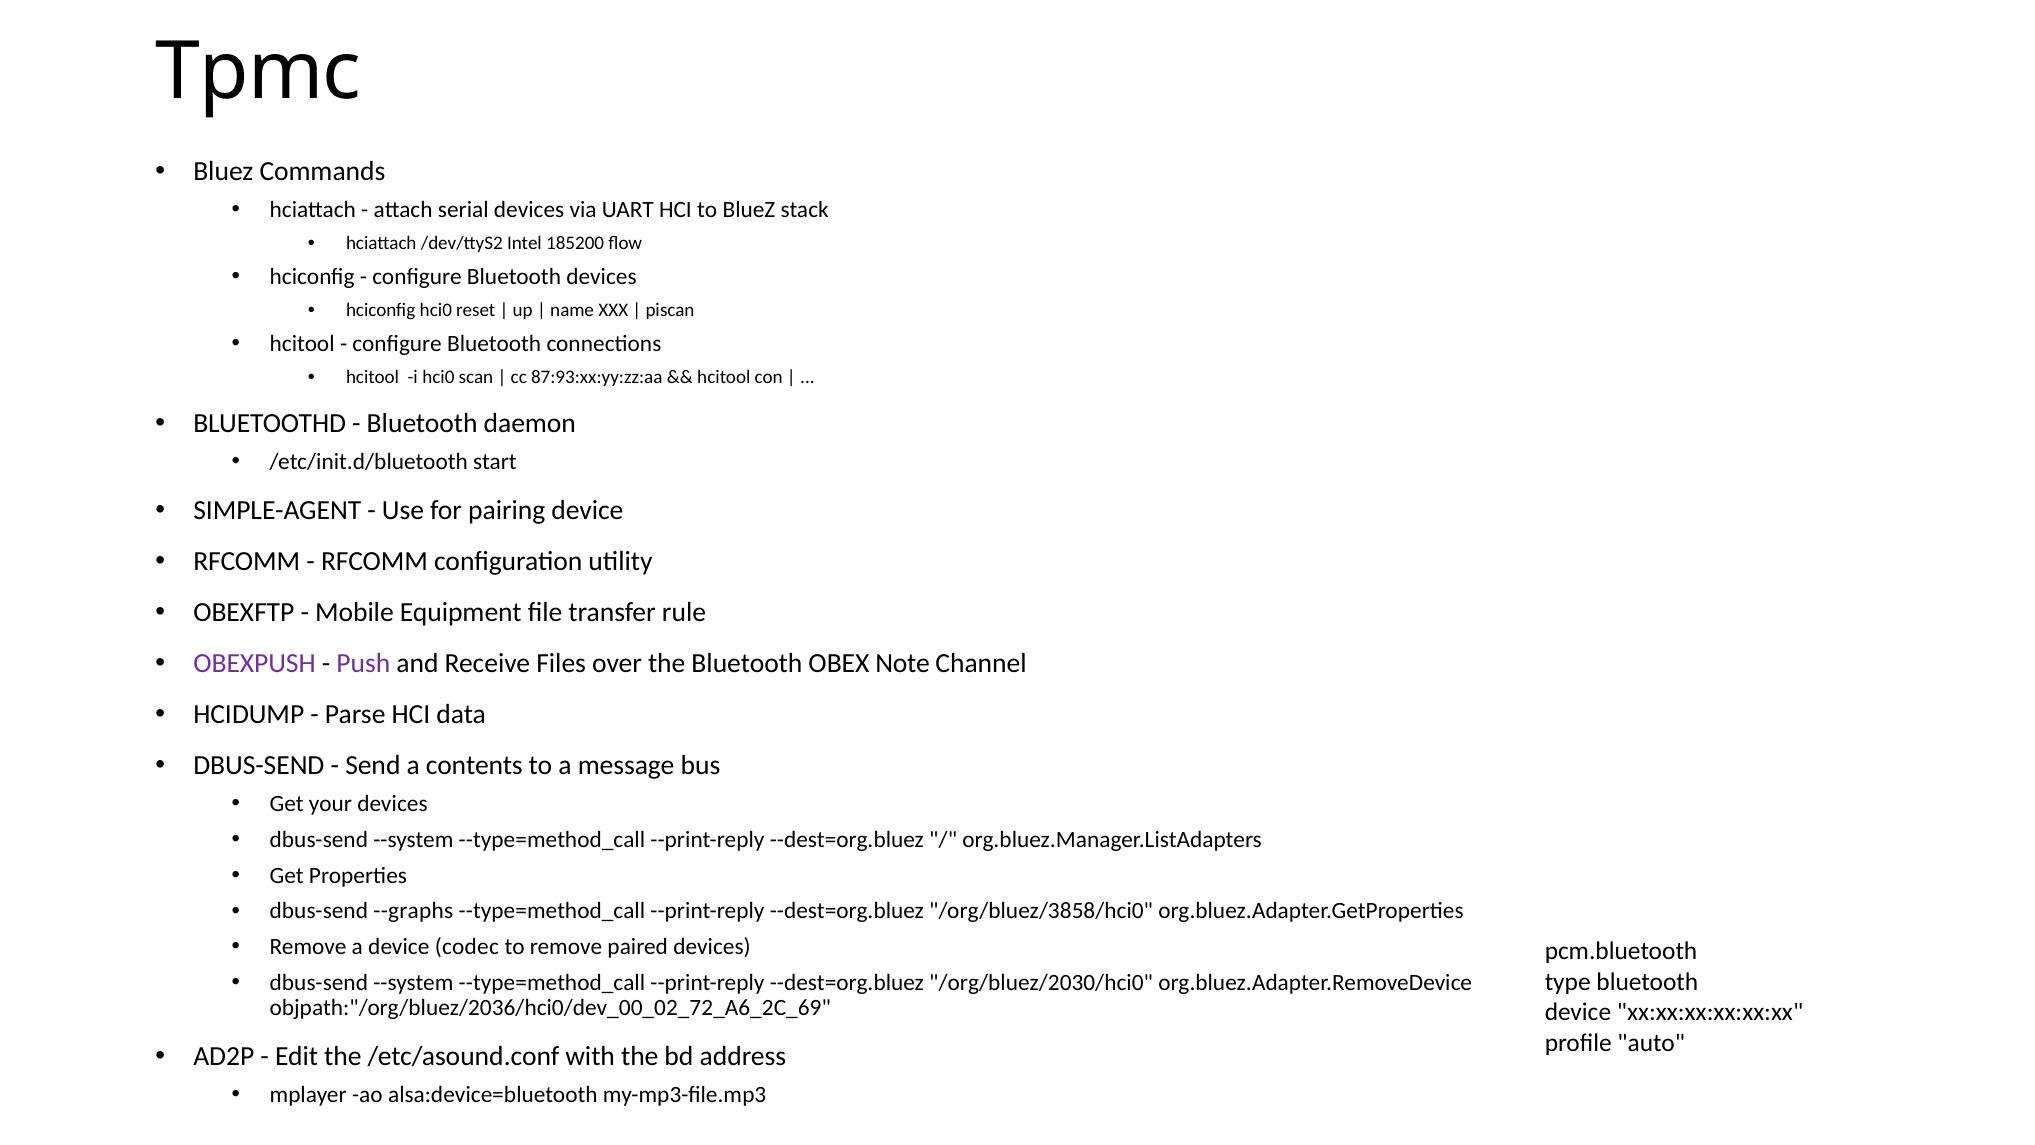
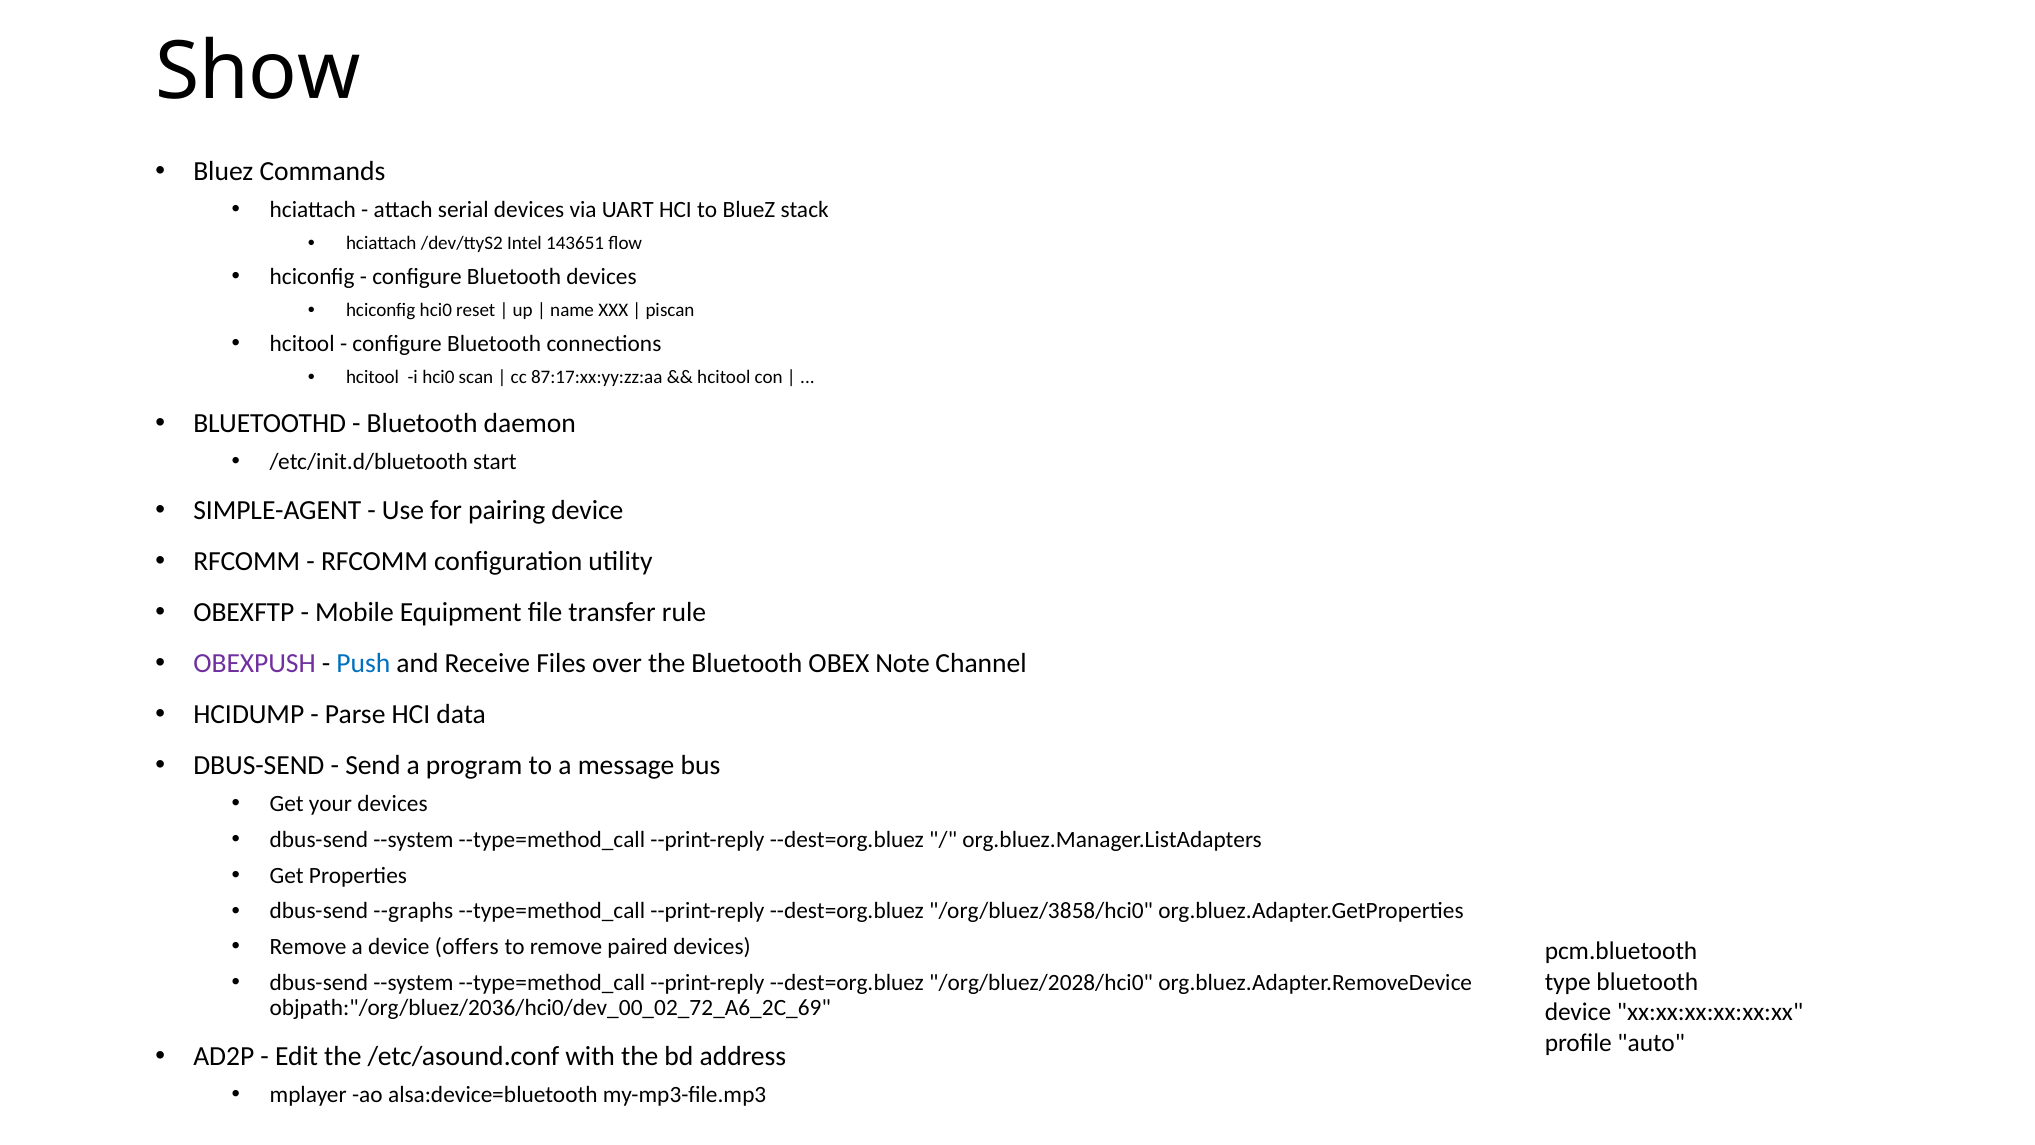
Tpmc: Tpmc -> Show (258, 72)
185200: 185200 -> 143651 (575, 243)
87:93:xx:yy:zz:aa: 87:93:xx:yy:zz:aa -> 87:17:xx:yy:zz:aa (597, 377)
Push colour: purple -> blue (363, 663)
contents: contents -> program (474, 765)
codec: codec -> offers (467, 947)
/org/bluez/2030/hci0: /org/bluez/2030/hci0 -> /org/bluez/2028/hci0 (1041, 982)
